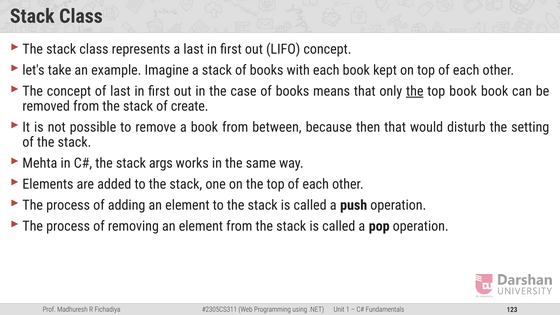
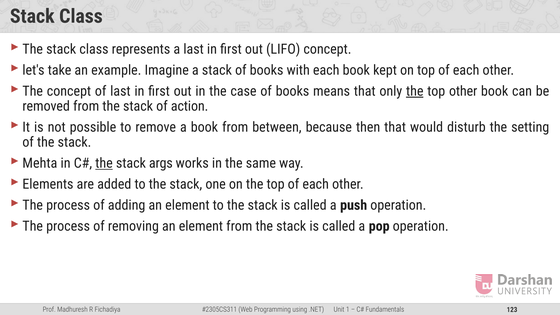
top book: book -> other (463, 91)
create: create -> action (190, 106)
the underline: none -> present (104, 163)
